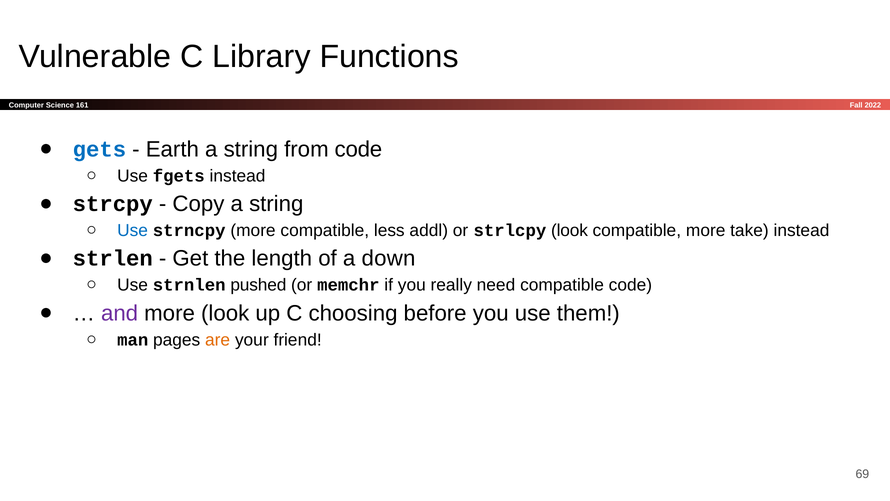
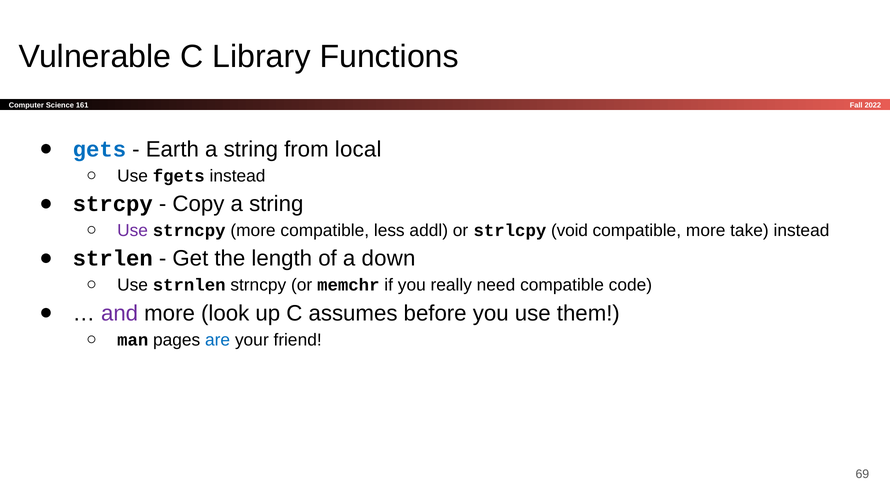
from code: code -> local (358, 149)
Use colour: blue -> purple (133, 230)
strlcpy look: look -> void (570, 230)
strnlen pushed: pushed -> strncpy (258, 285)
choosing: choosing -> assumes (353, 313)
are colour: orange -> blue (218, 340)
